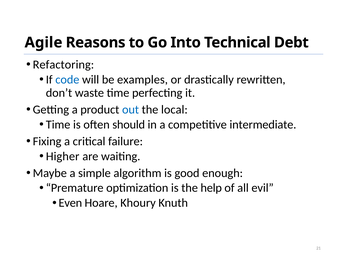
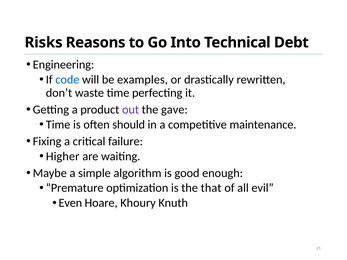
Agile: Agile -> Risks (44, 43)
Refactoring: Refactoring -> Engineering (64, 65)
out colour: blue -> purple (131, 110)
local: local -> gave (174, 110)
intermediate: intermediate -> maintenance (263, 125)
help: help -> that (211, 188)
